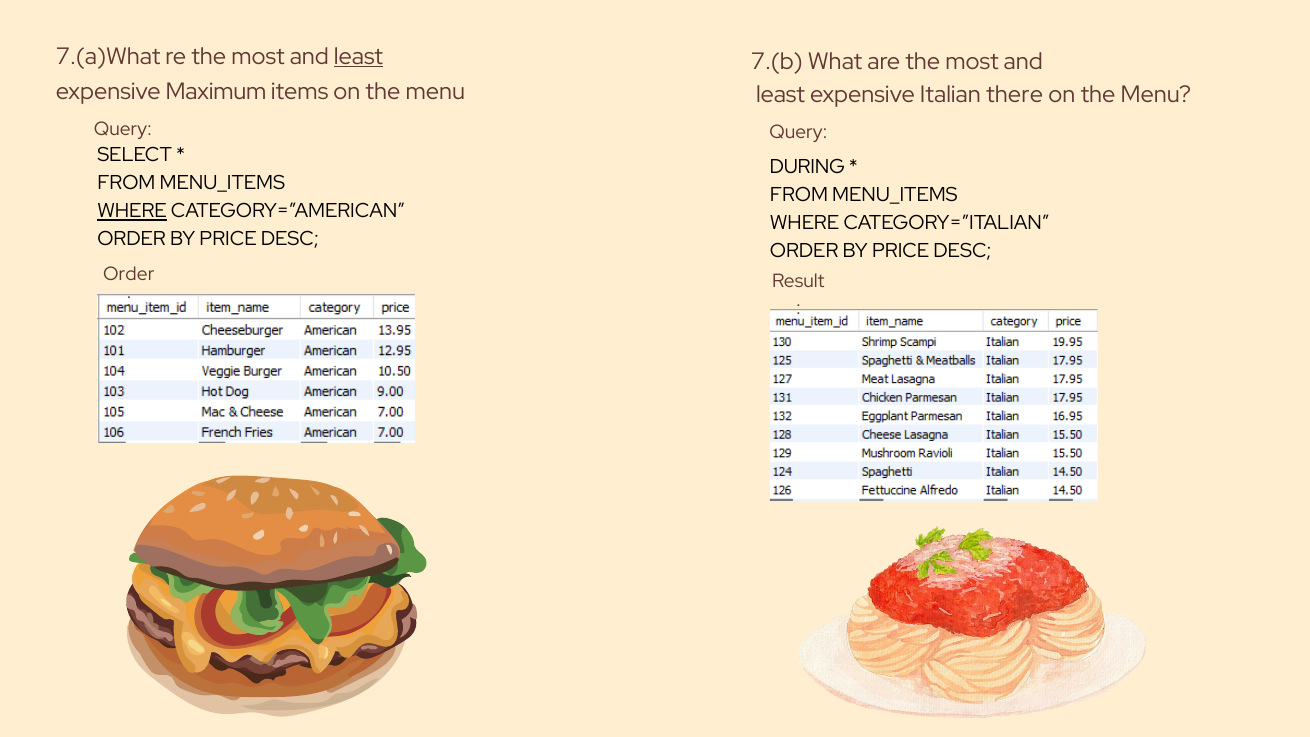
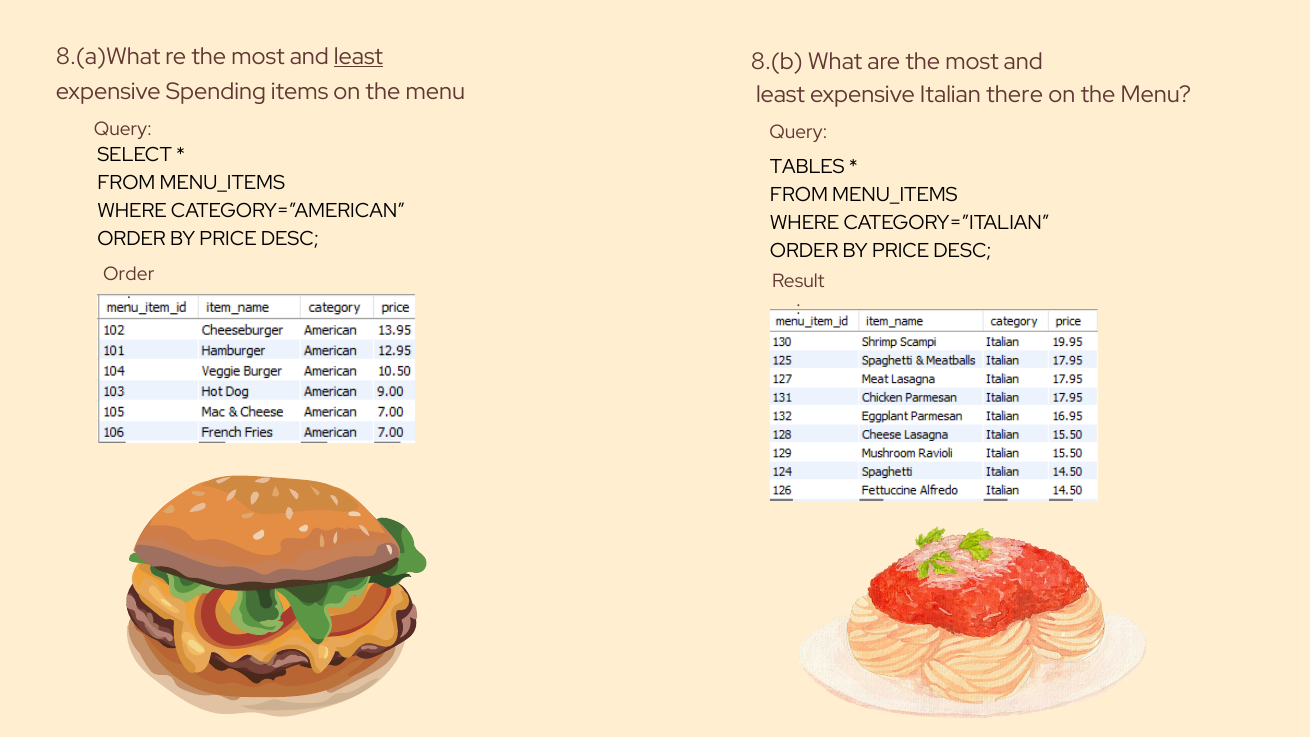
7.(a)What: 7.(a)What -> 8.(a)What (108, 56)
7.(b: 7.(b -> 8.(b (777, 62)
Maximum: Maximum -> Spending (216, 92)
DURING: DURING -> TABLES (807, 167)
WHERE underline: present -> none (132, 211)
